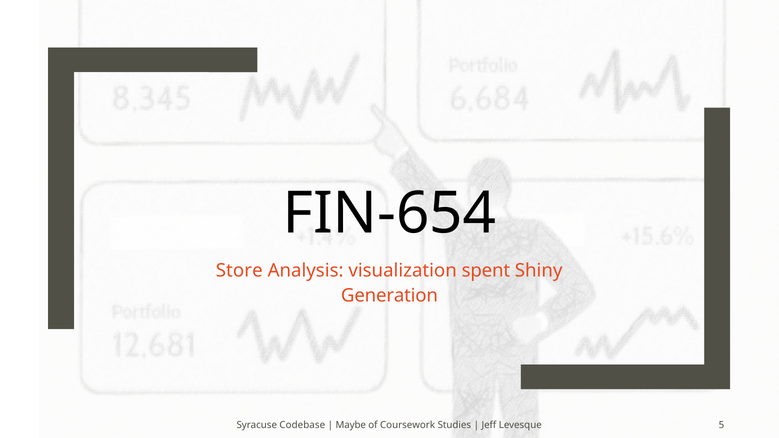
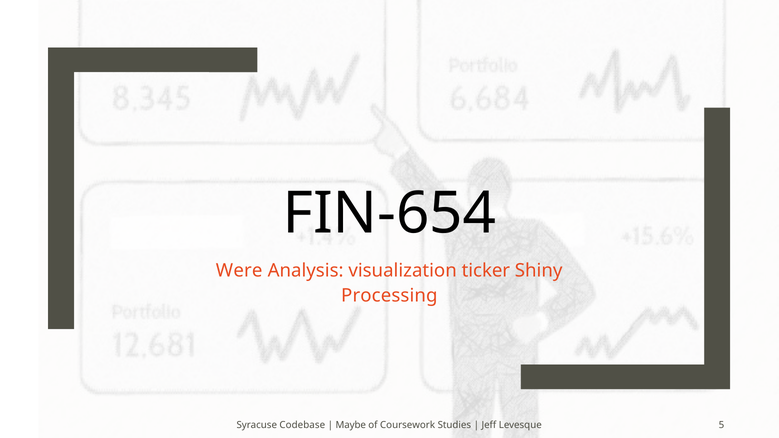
Store: Store -> Were (239, 271)
spent: spent -> ticker (486, 271)
Generation: Generation -> Processing (389, 296)
